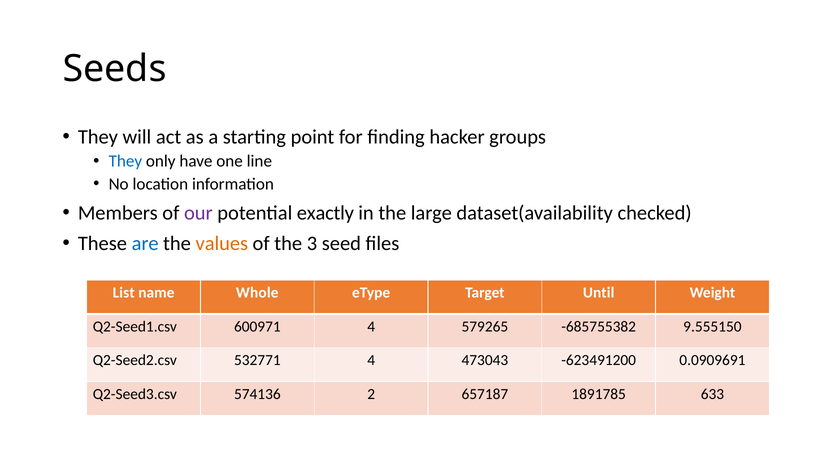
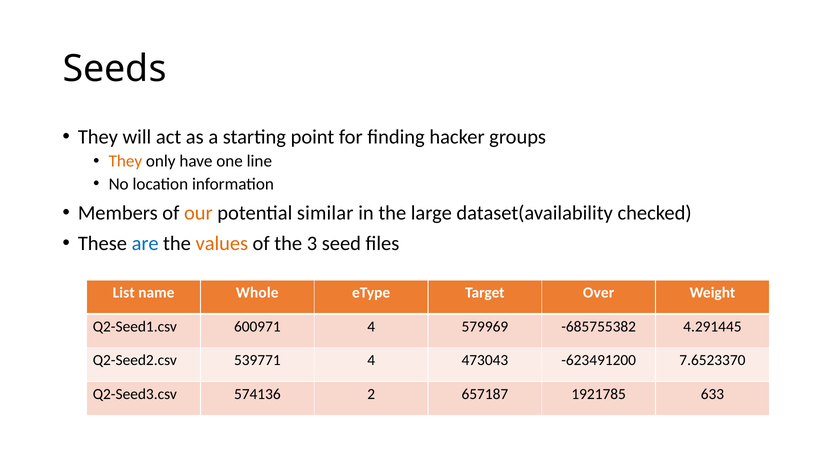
They colour: blue -> orange (125, 161)
our colour: purple -> orange (198, 213)
exactly: exactly -> similar (325, 213)
Until: Until -> Over (599, 293)
579265: 579265 -> 579969 (485, 327)
9.555150: 9.555150 -> 4.291445 (712, 327)
532771: 532771 -> 539771 (257, 361)
0.0909691: 0.0909691 -> 7.6523370 (712, 361)
1891785: 1891785 -> 1921785 (599, 394)
